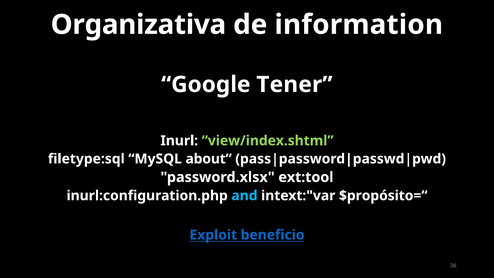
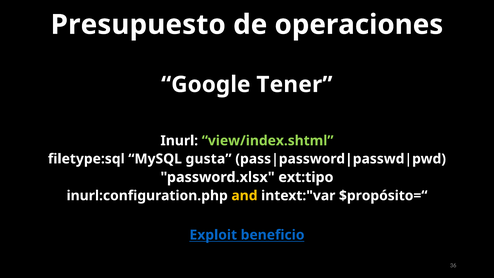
Organizativa: Organizativa -> Presupuesto (138, 25)
information: information -> operaciones (359, 25)
about: about -> gusta (209, 159)
ext:tool: ext:tool -> ext:tipo (306, 177)
and colour: light blue -> yellow (244, 196)
